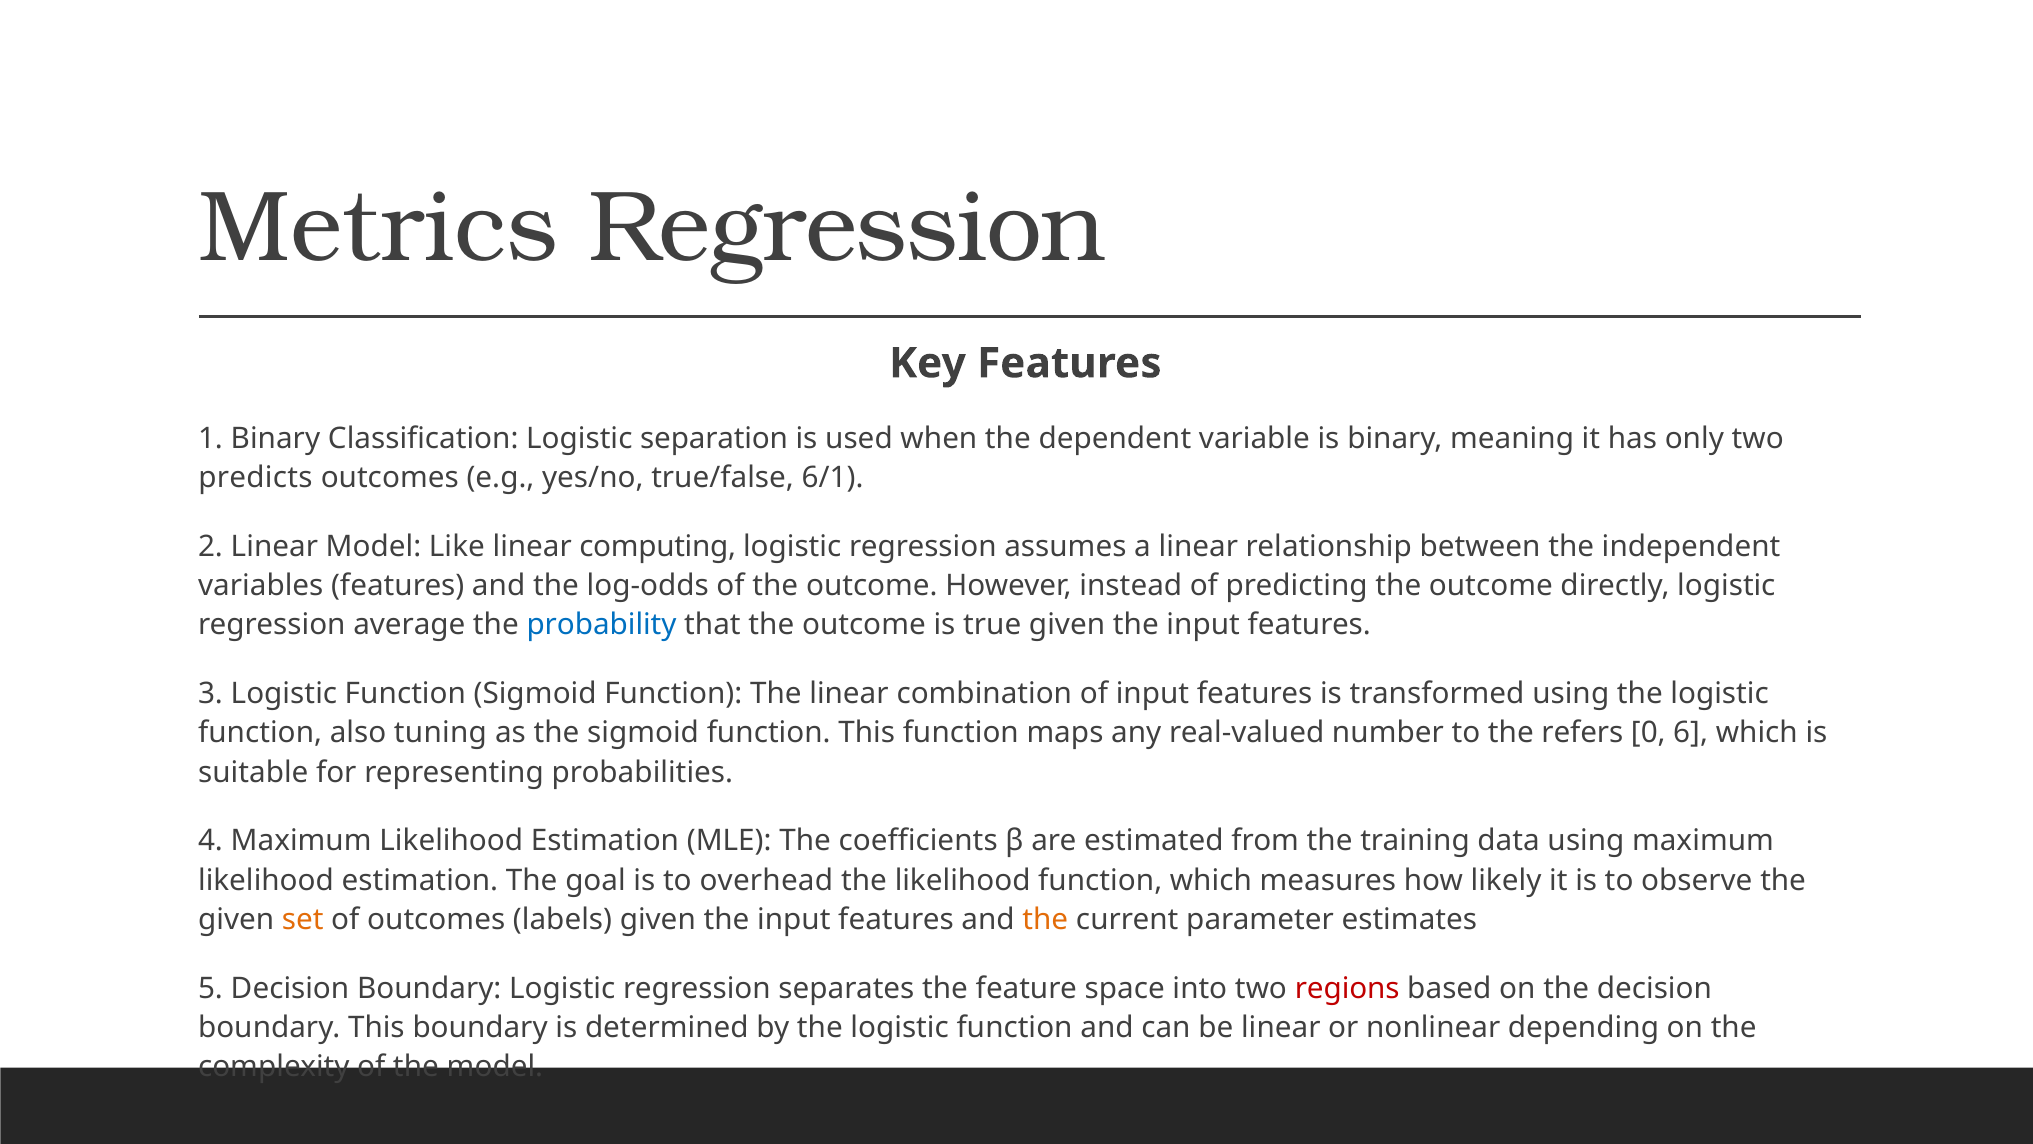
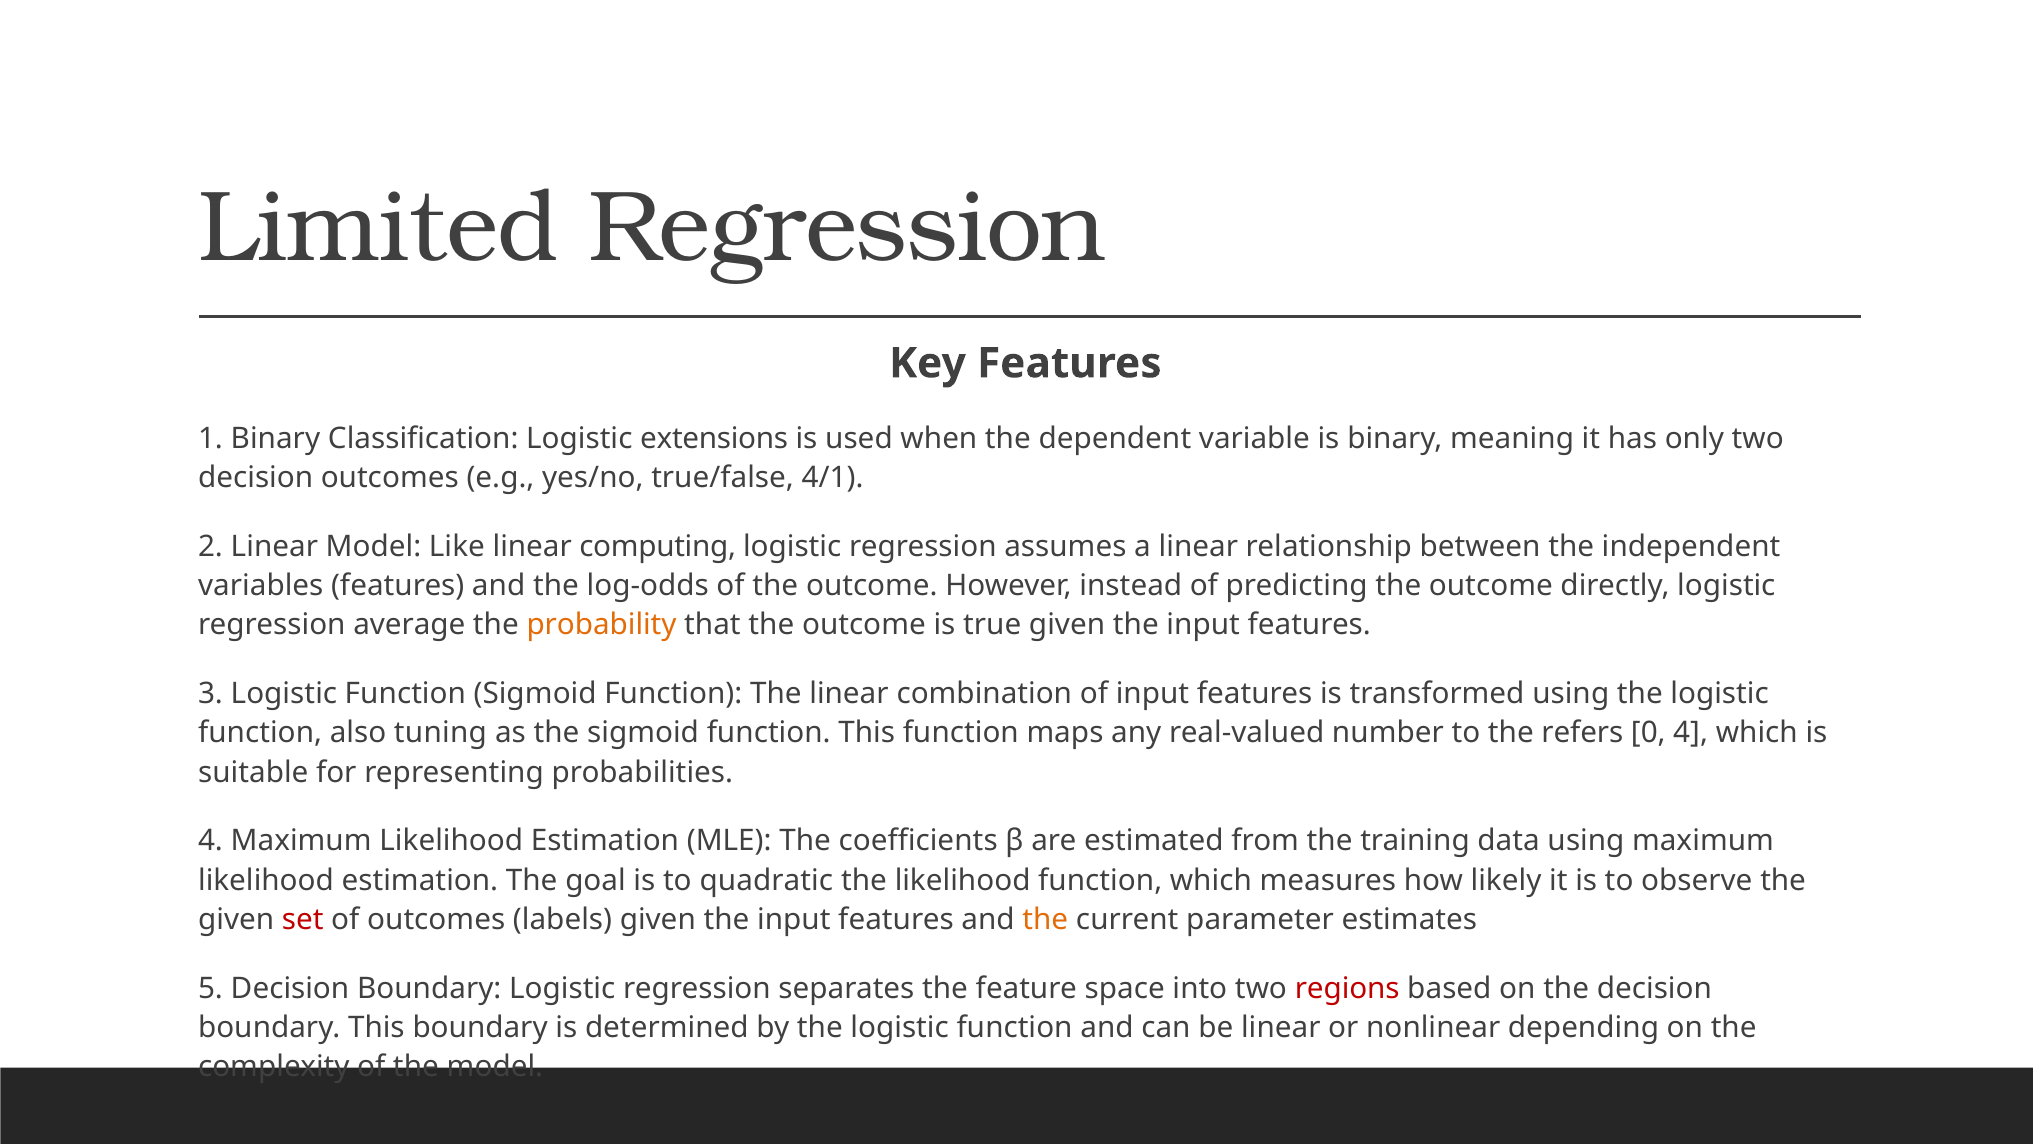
Metrics: Metrics -> Limited (379, 228)
separation: separation -> extensions (714, 439)
predicts: predicts -> decision (256, 478)
6/1: 6/1 -> 4/1 (833, 478)
probability colour: blue -> orange (602, 625)
0 6: 6 -> 4 (1691, 733)
overhead: overhead -> quadratic (766, 880)
set colour: orange -> red (303, 919)
